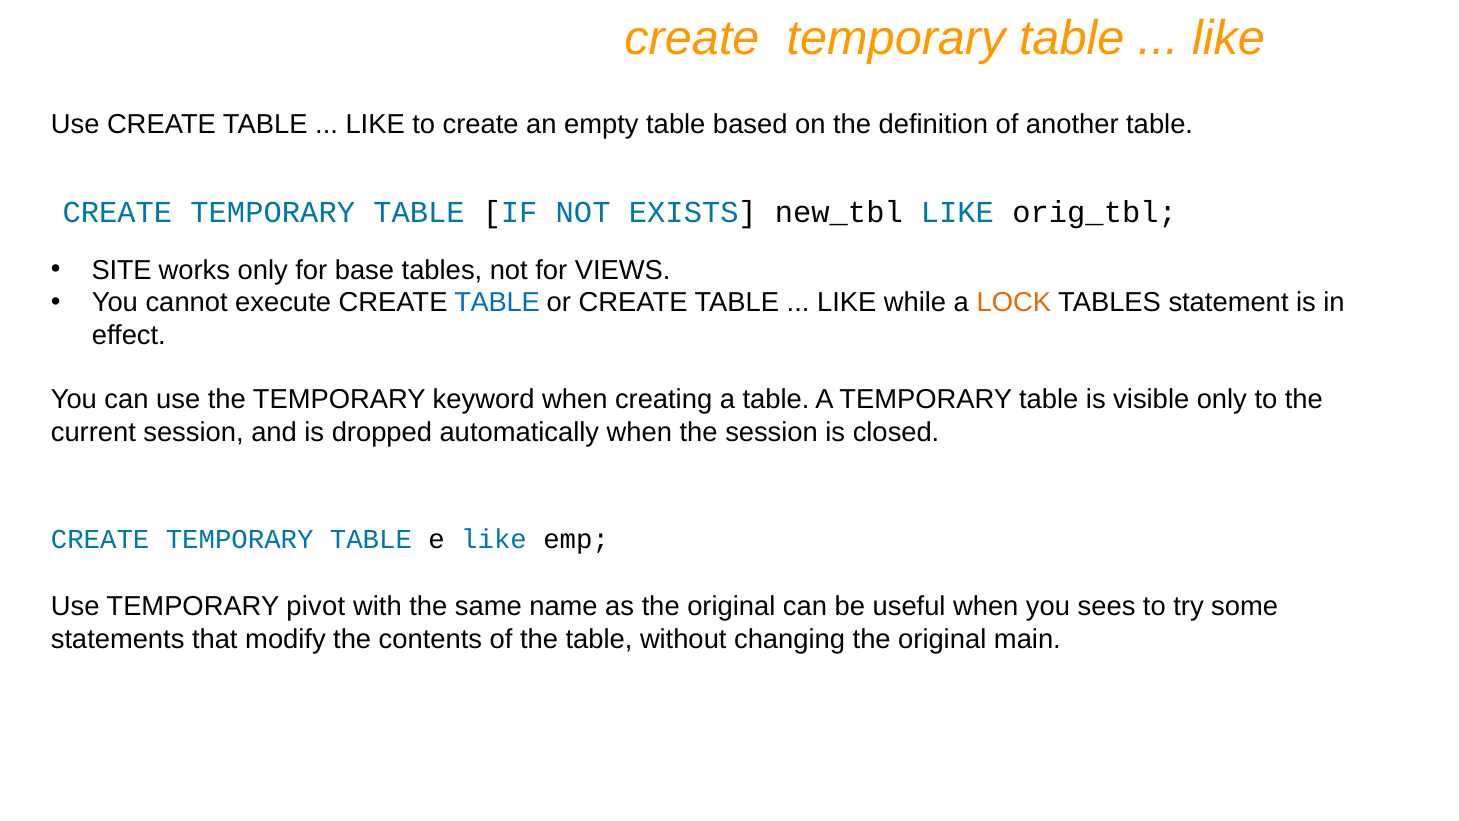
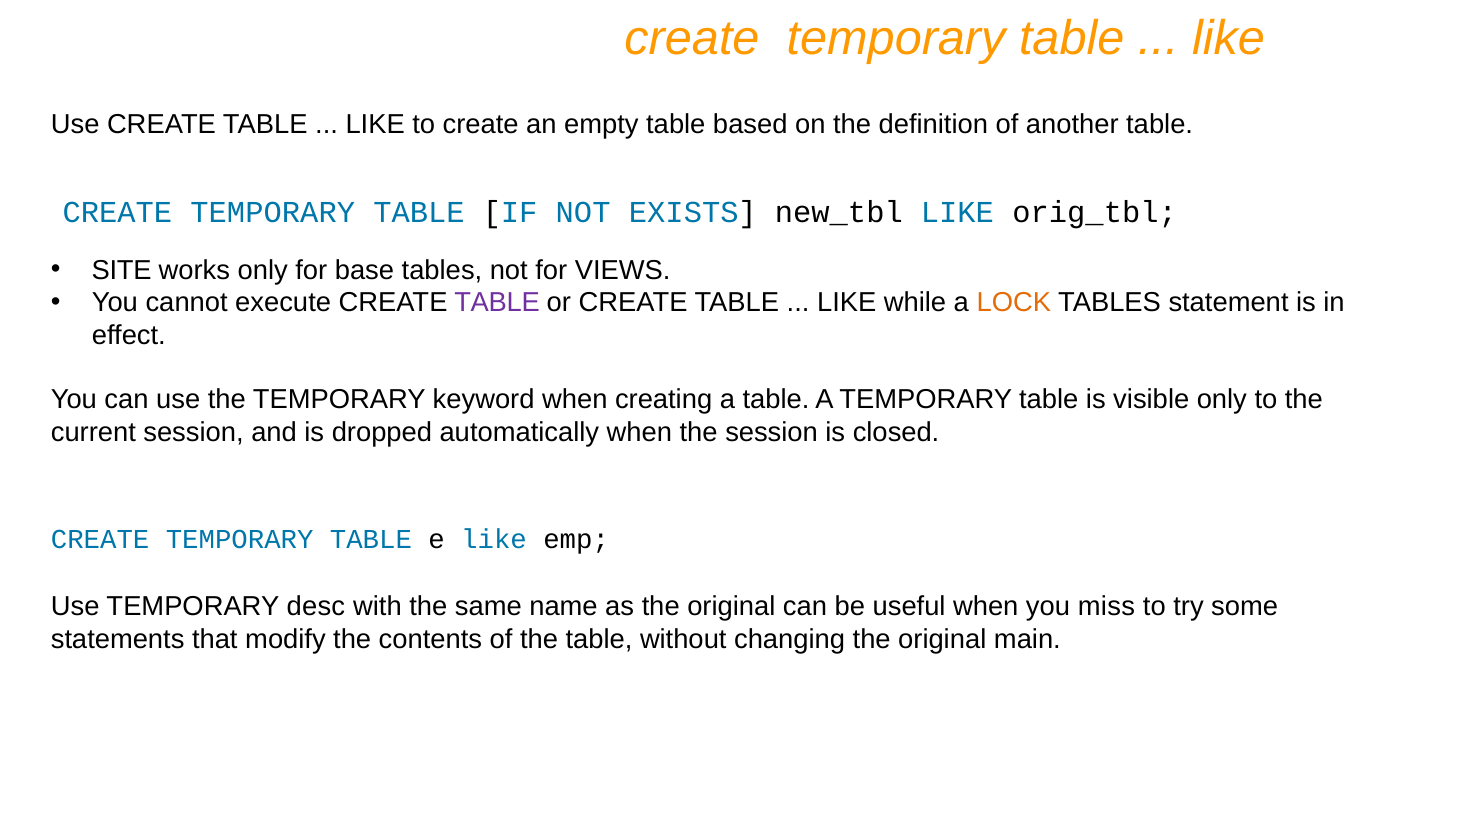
TABLE colour: blue -> purple (497, 303)
pivot: pivot -> desc (316, 607)
sees: sees -> miss (1106, 607)
